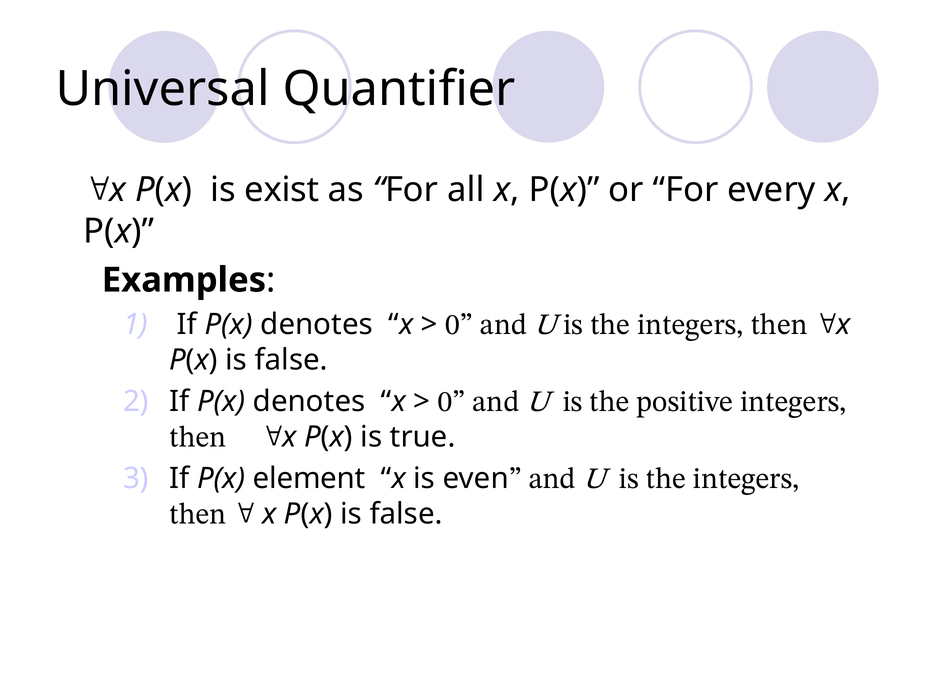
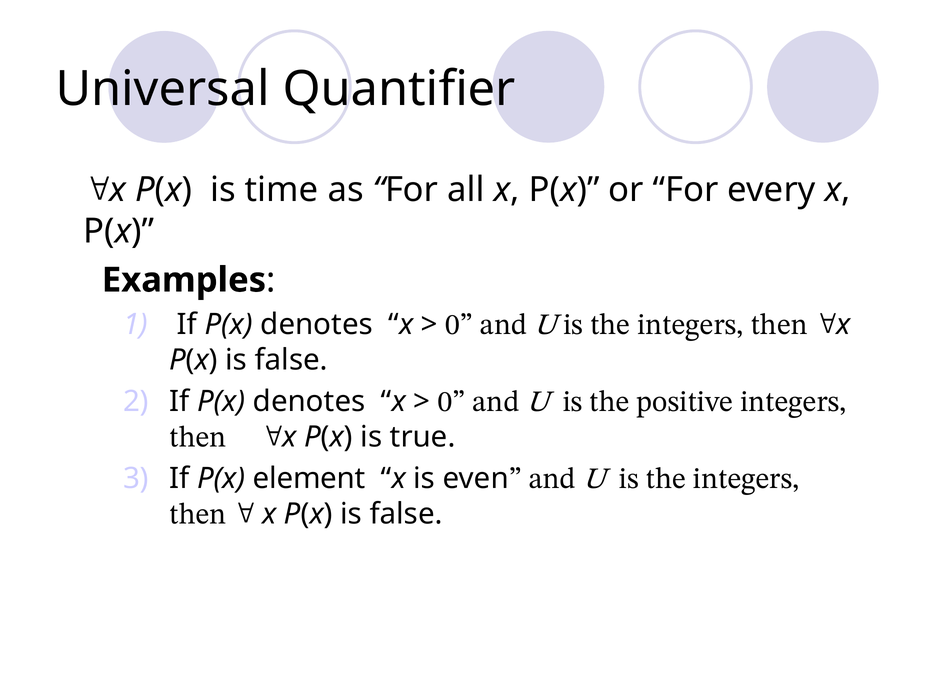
exist: exist -> time (282, 190)
